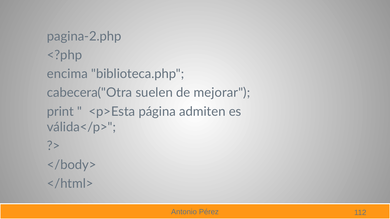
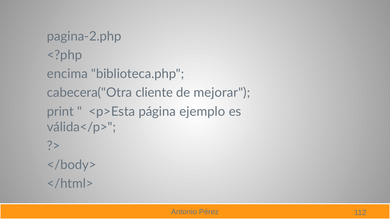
suelen: suelen -> cliente (154, 93)
admiten: admiten -> ejemplo (202, 112)
